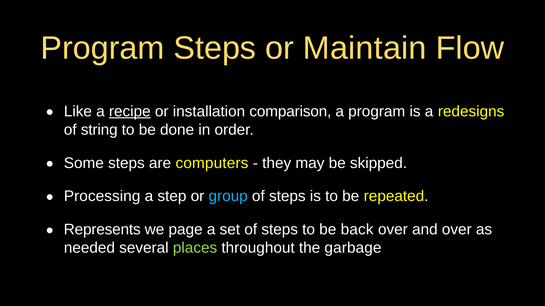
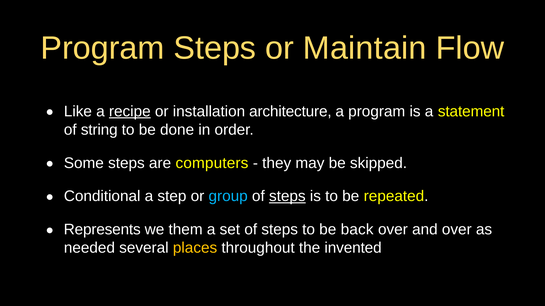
comparison: comparison -> architecture (290, 112)
redesigns: redesigns -> statement (471, 112)
Processing: Processing -> Conditional (102, 197)
steps underline: none -> present (287, 197)
page: page -> them (186, 230)
places colour: light green -> yellow (195, 248)
garbage: garbage -> invented (353, 248)
